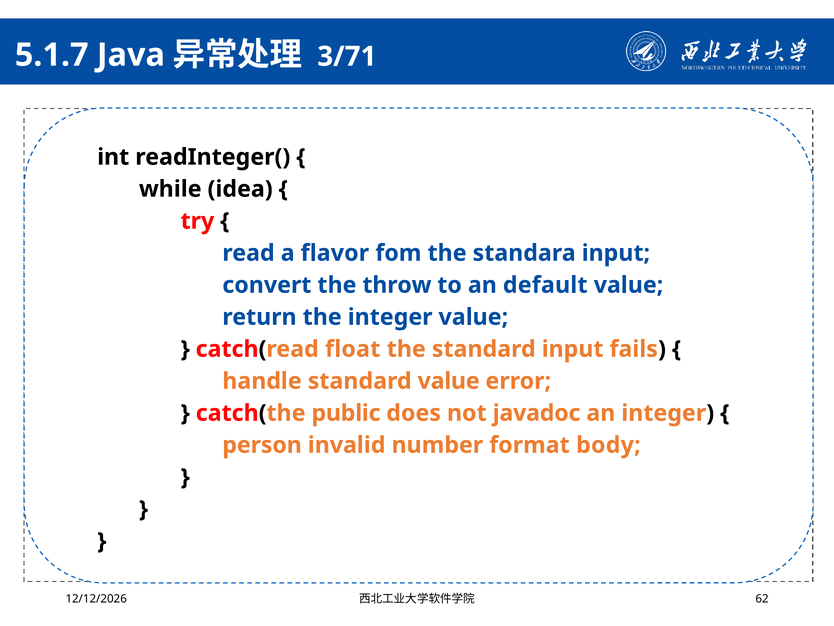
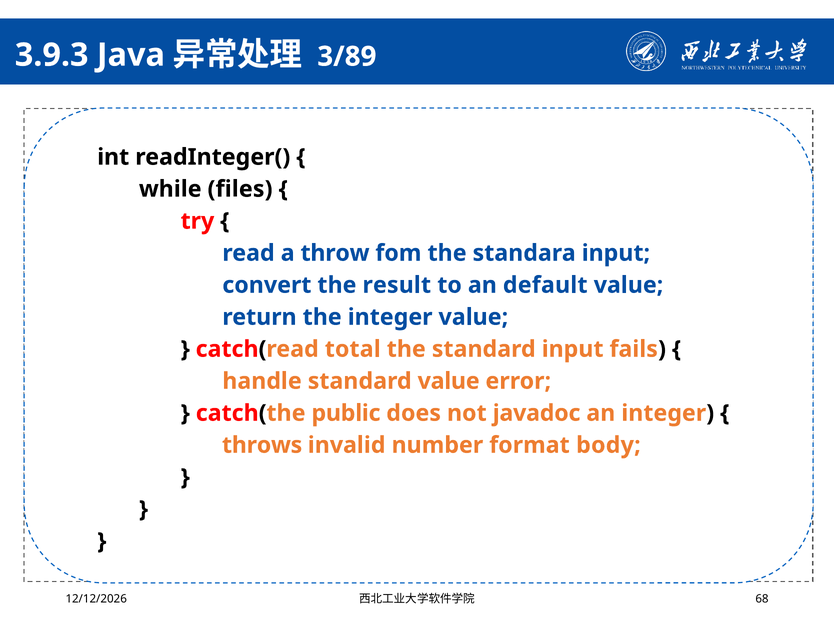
5.1.7: 5.1.7 -> 3.9.3 (52, 55)
3/71: 3/71 -> 3/89 (347, 56)
idea: idea -> files (240, 189)
flavor: flavor -> throw (335, 253)
throw: throw -> result (397, 285)
float: float -> total (353, 349)
person: person -> throws (262, 445)
62: 62 -> 68 (762, 599)
